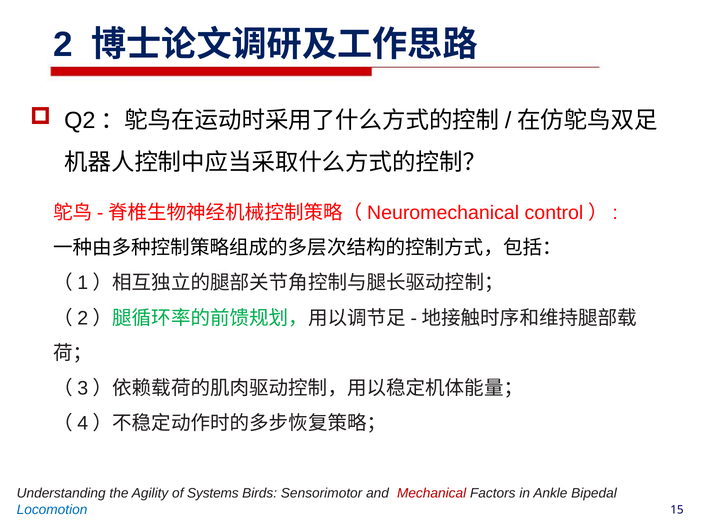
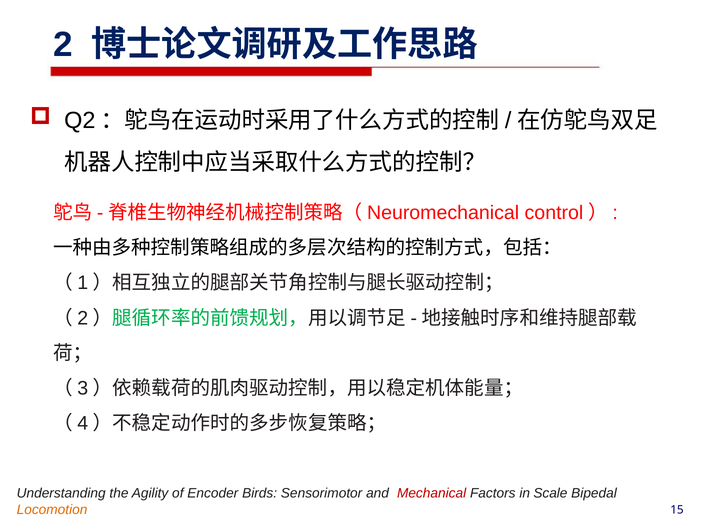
Systems: Systems -> Encoder (213, 493)
Ankle: Ankle -> Scale (550, 493)
Locomotion colour: blue -> orange (52, 510)
